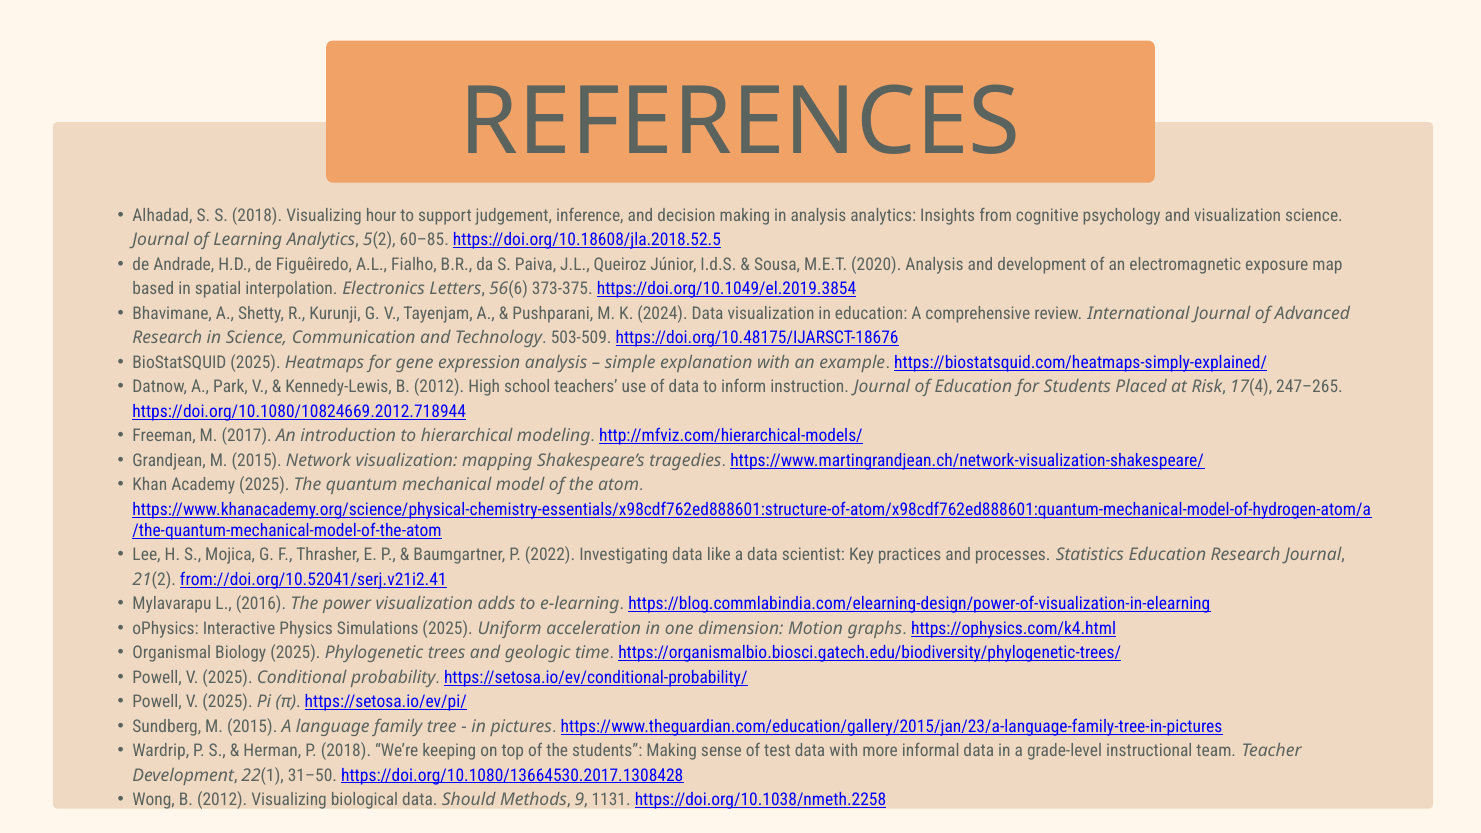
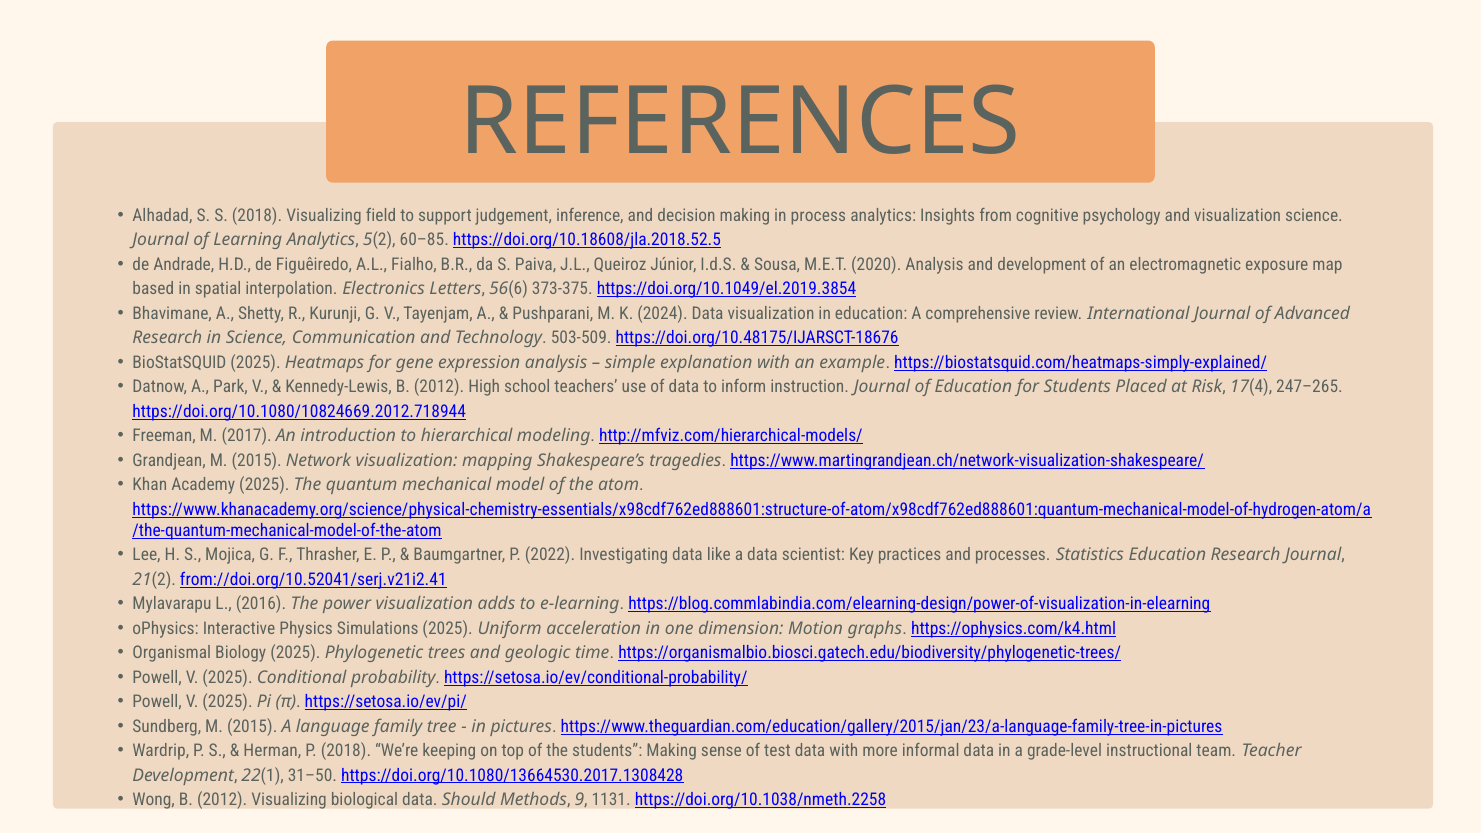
hour: hour -> field (381, 216)
in analysis: analysis -> process (818, 216)
